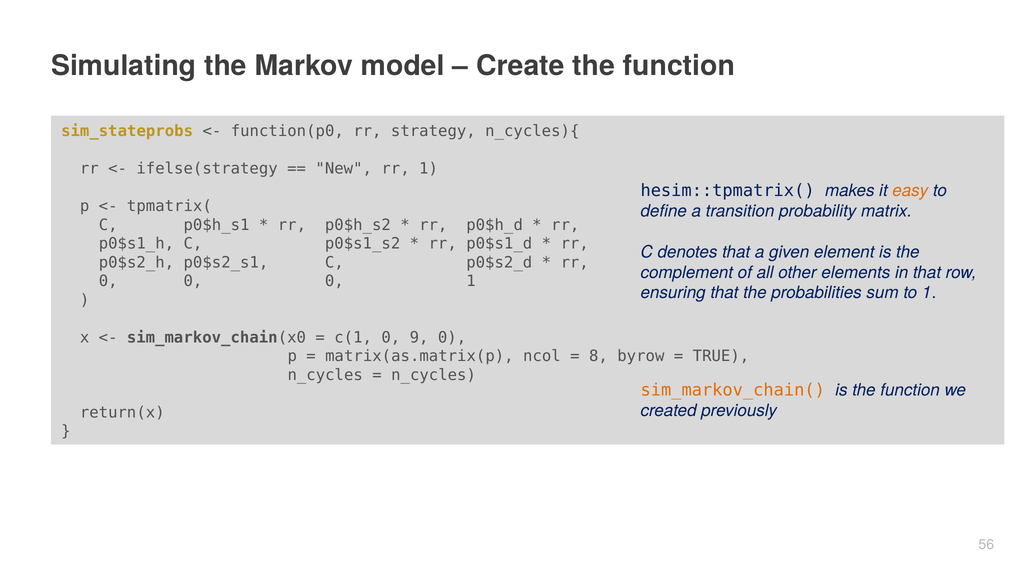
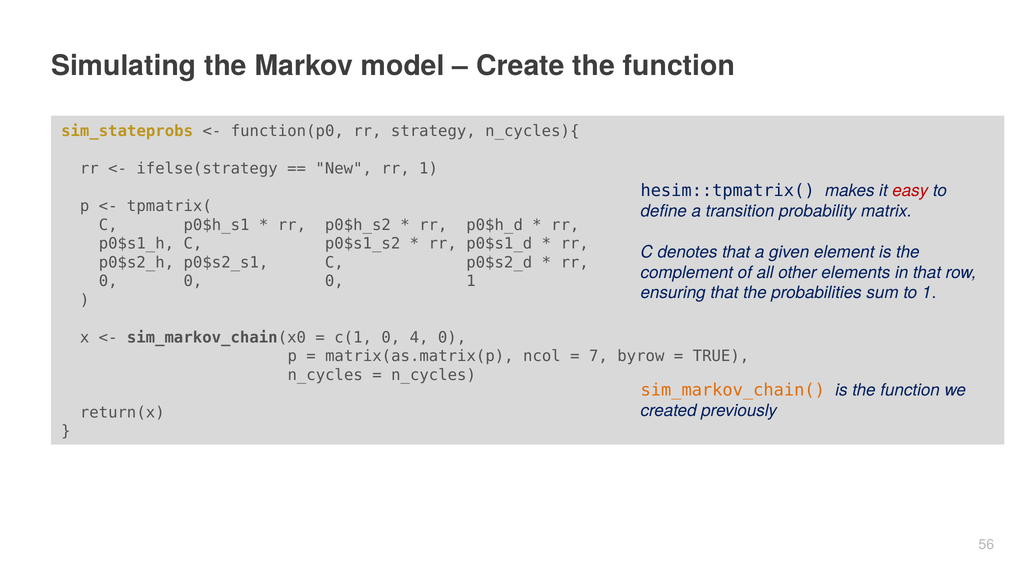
easy colour: orange -> red (910, 191)
9: 9 -> 4 (419, 337)
8: 8 -> 7 (598, 356)
